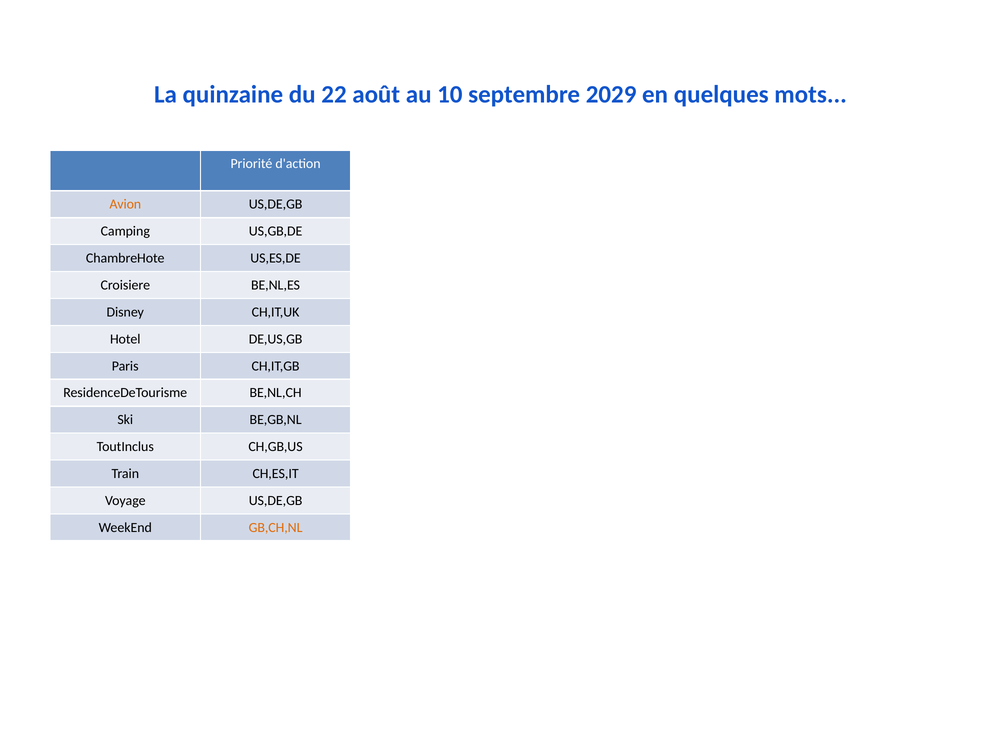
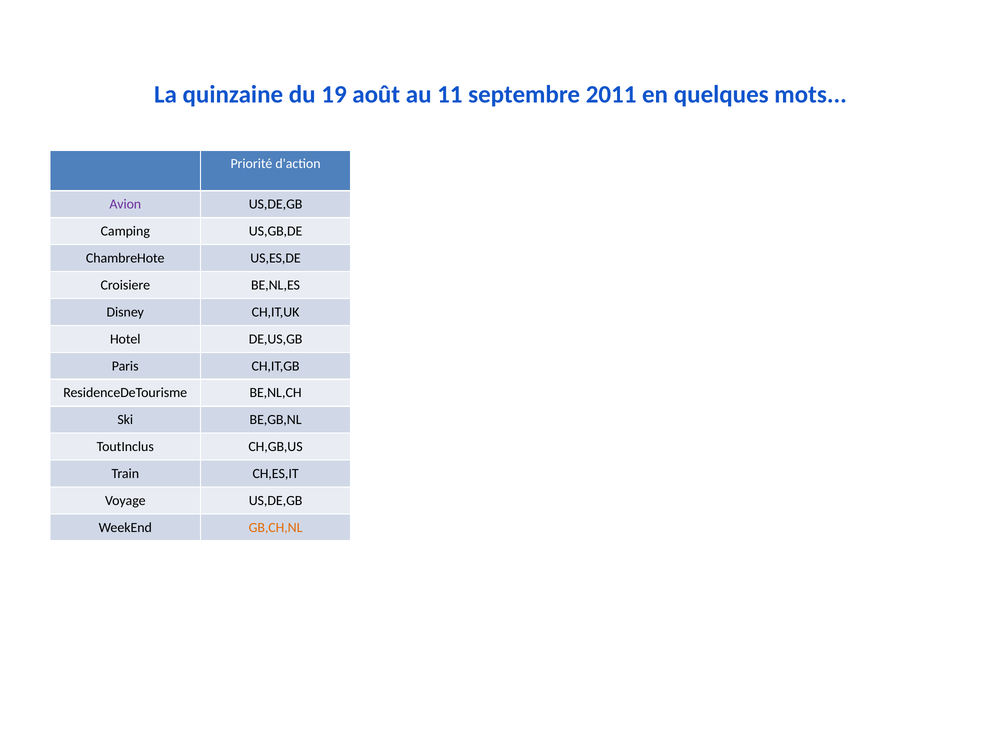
22: 22 -> 19 (334, 94)
10: 10 -> 11 (450, 94)
2029: 2029 -> 2011 (611, 94)
Avion colour: orange -> purple (125, 205)
